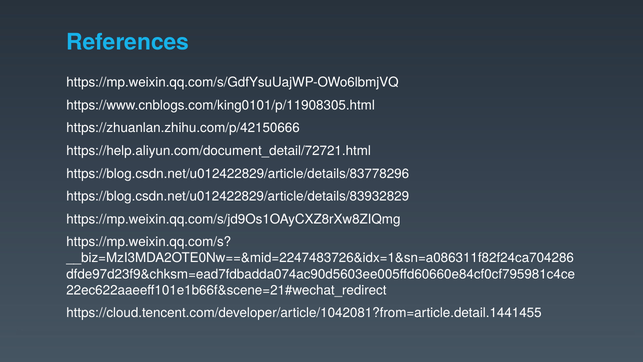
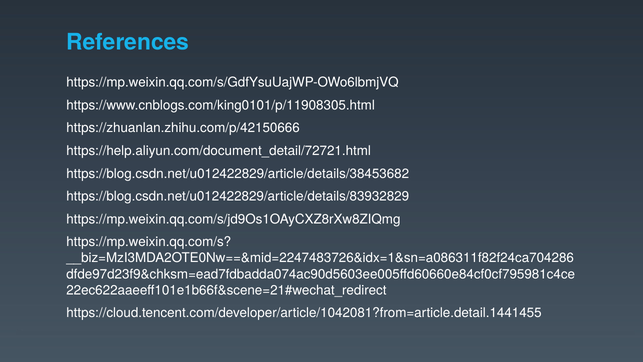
https://blog.csdn.net/u012422829/article/details/83778296: https://blog.csdn.net/u012422829/article/details/83778296 -> https://blog.csdn.net/u012422829/article/details/38453682 (238, 173)
